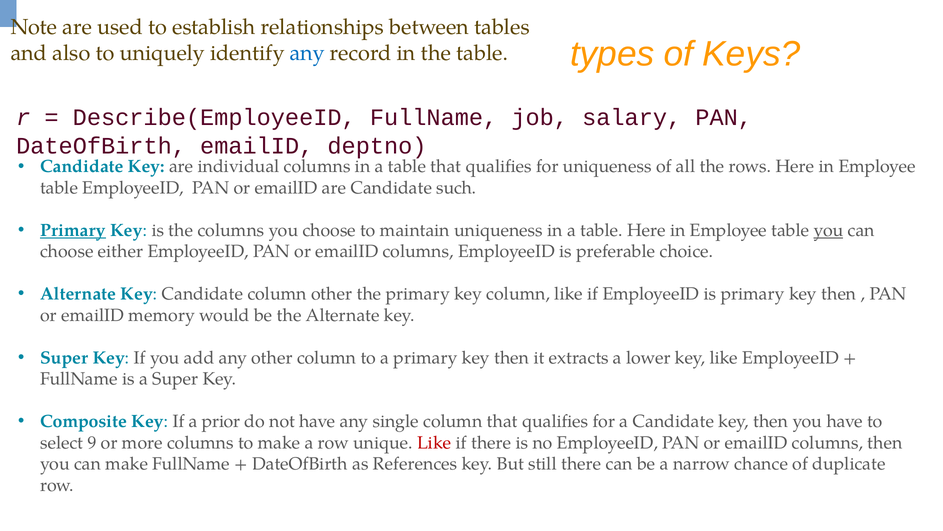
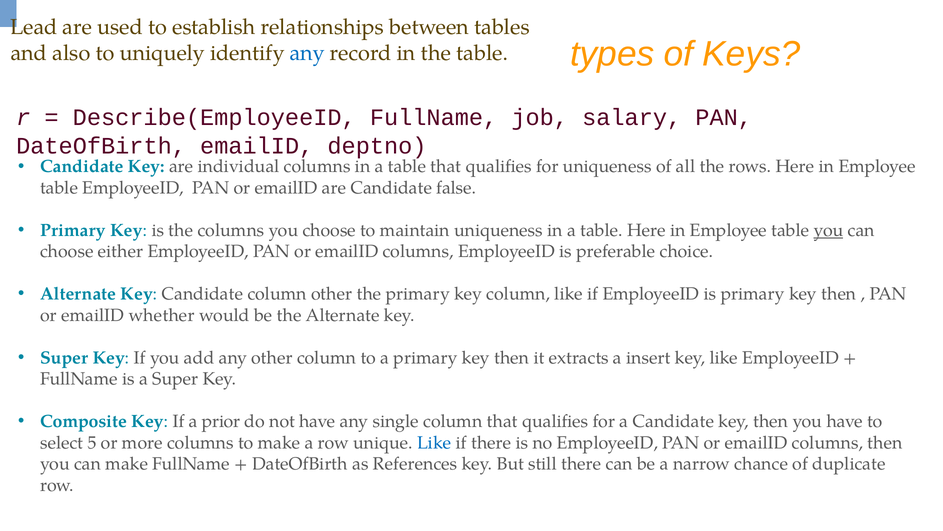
Note: Note -> Lead (34, 27)
such: such -> false (456, 188)
Primary underline: present -> none (73, 230)
memory: memory -> whether (162, 315)
lower: lower -> insert (648, 357)
9: 9 -> 5 (92, 442)
Like colour: red -> blue (434, 442)
